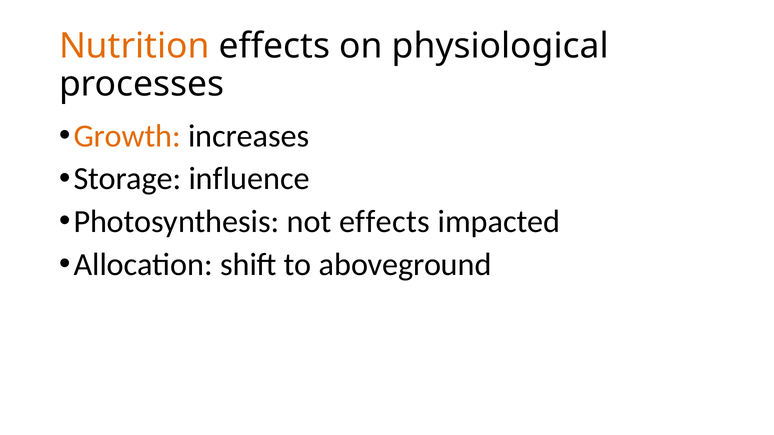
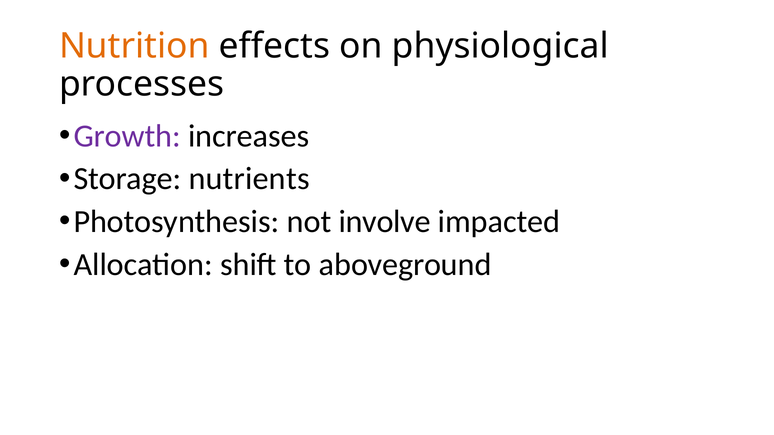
Growth colour: orange -> purple (127, 136)
influence: influence -> nutrients (249, 179)
not effects: effects -> involve (385, 222)
